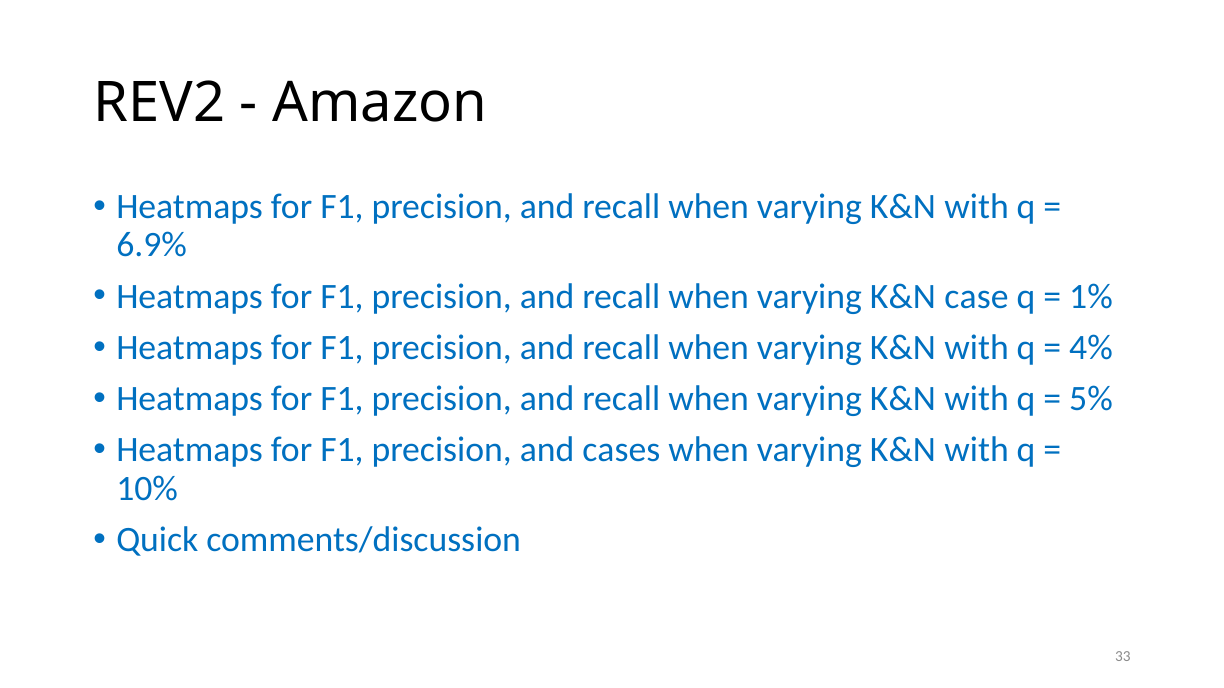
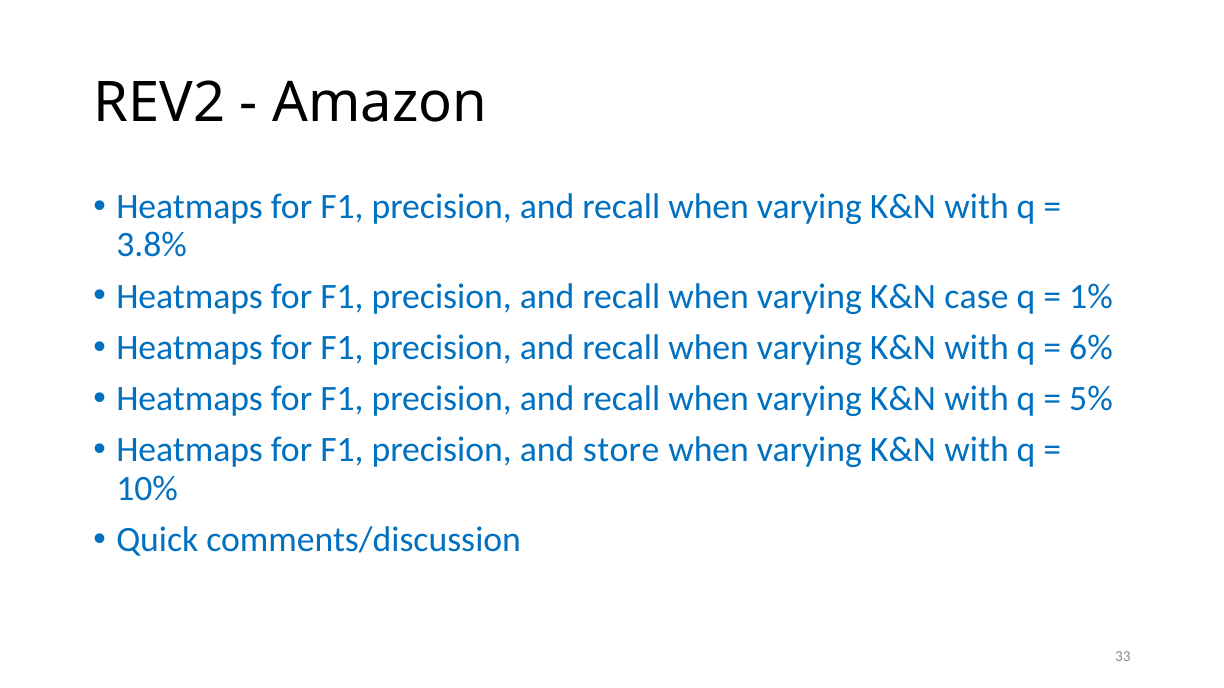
6.9%: 6.9% -> 3.8% (152, 245)
4%: 4% -> 6% (1091, 348)
cases: cases -> store (621, 450)
